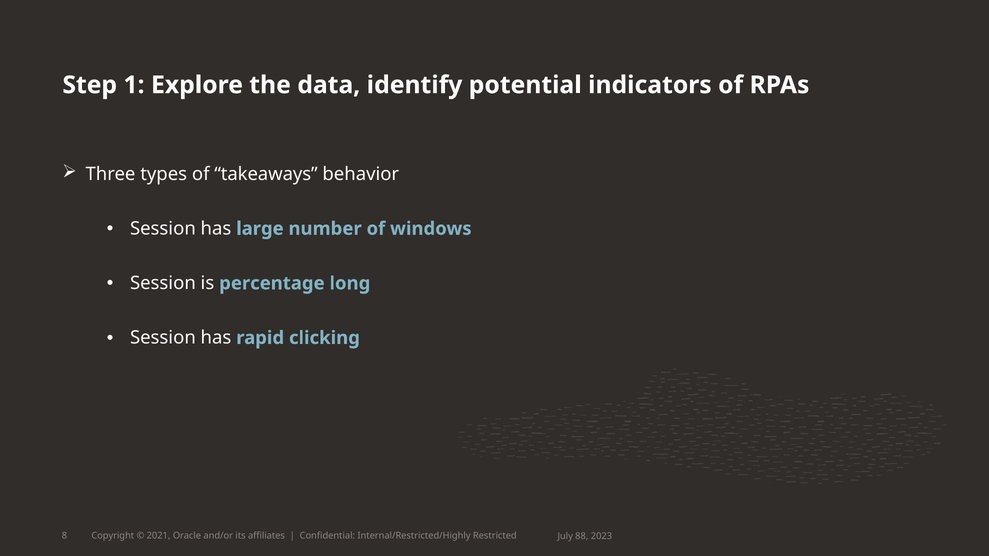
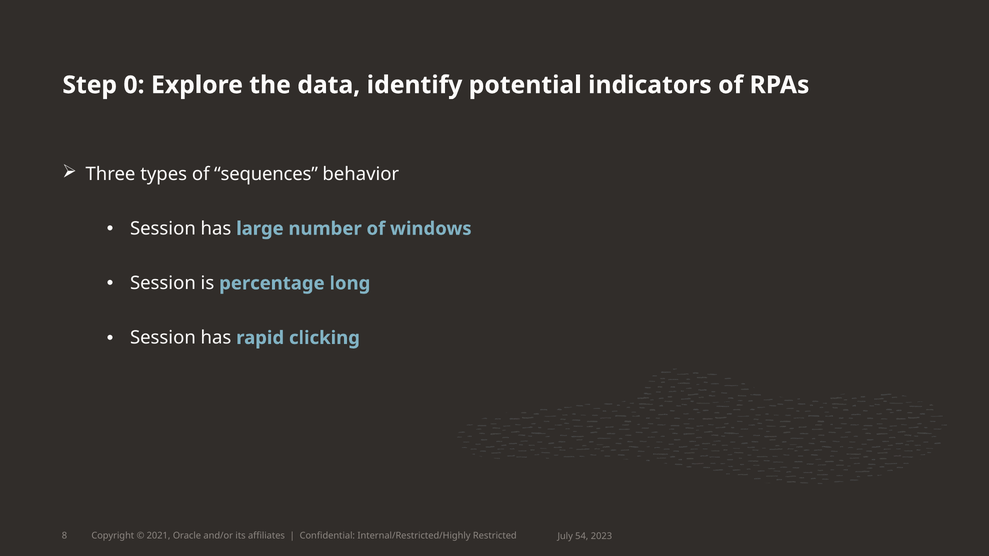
1: 1 -> 0 (134, 85)
takeaways: takeaways -> sequences (266, 174)
88: 88 -> 54 (582, 537)
